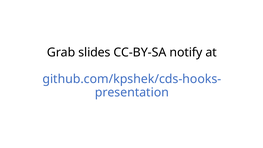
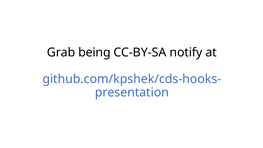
slides: slides -> being (94, 52)
